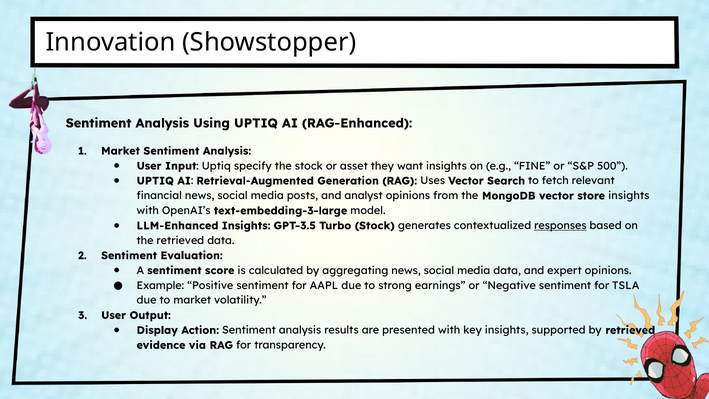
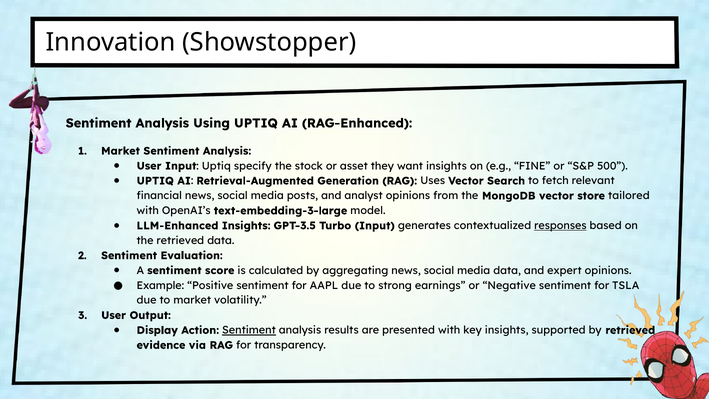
store insights: insights -> tailored (629, 196)
Turbo Stock: Stock -> Input (375, 226)
Sentiment underline: none -> present (249, 330)
